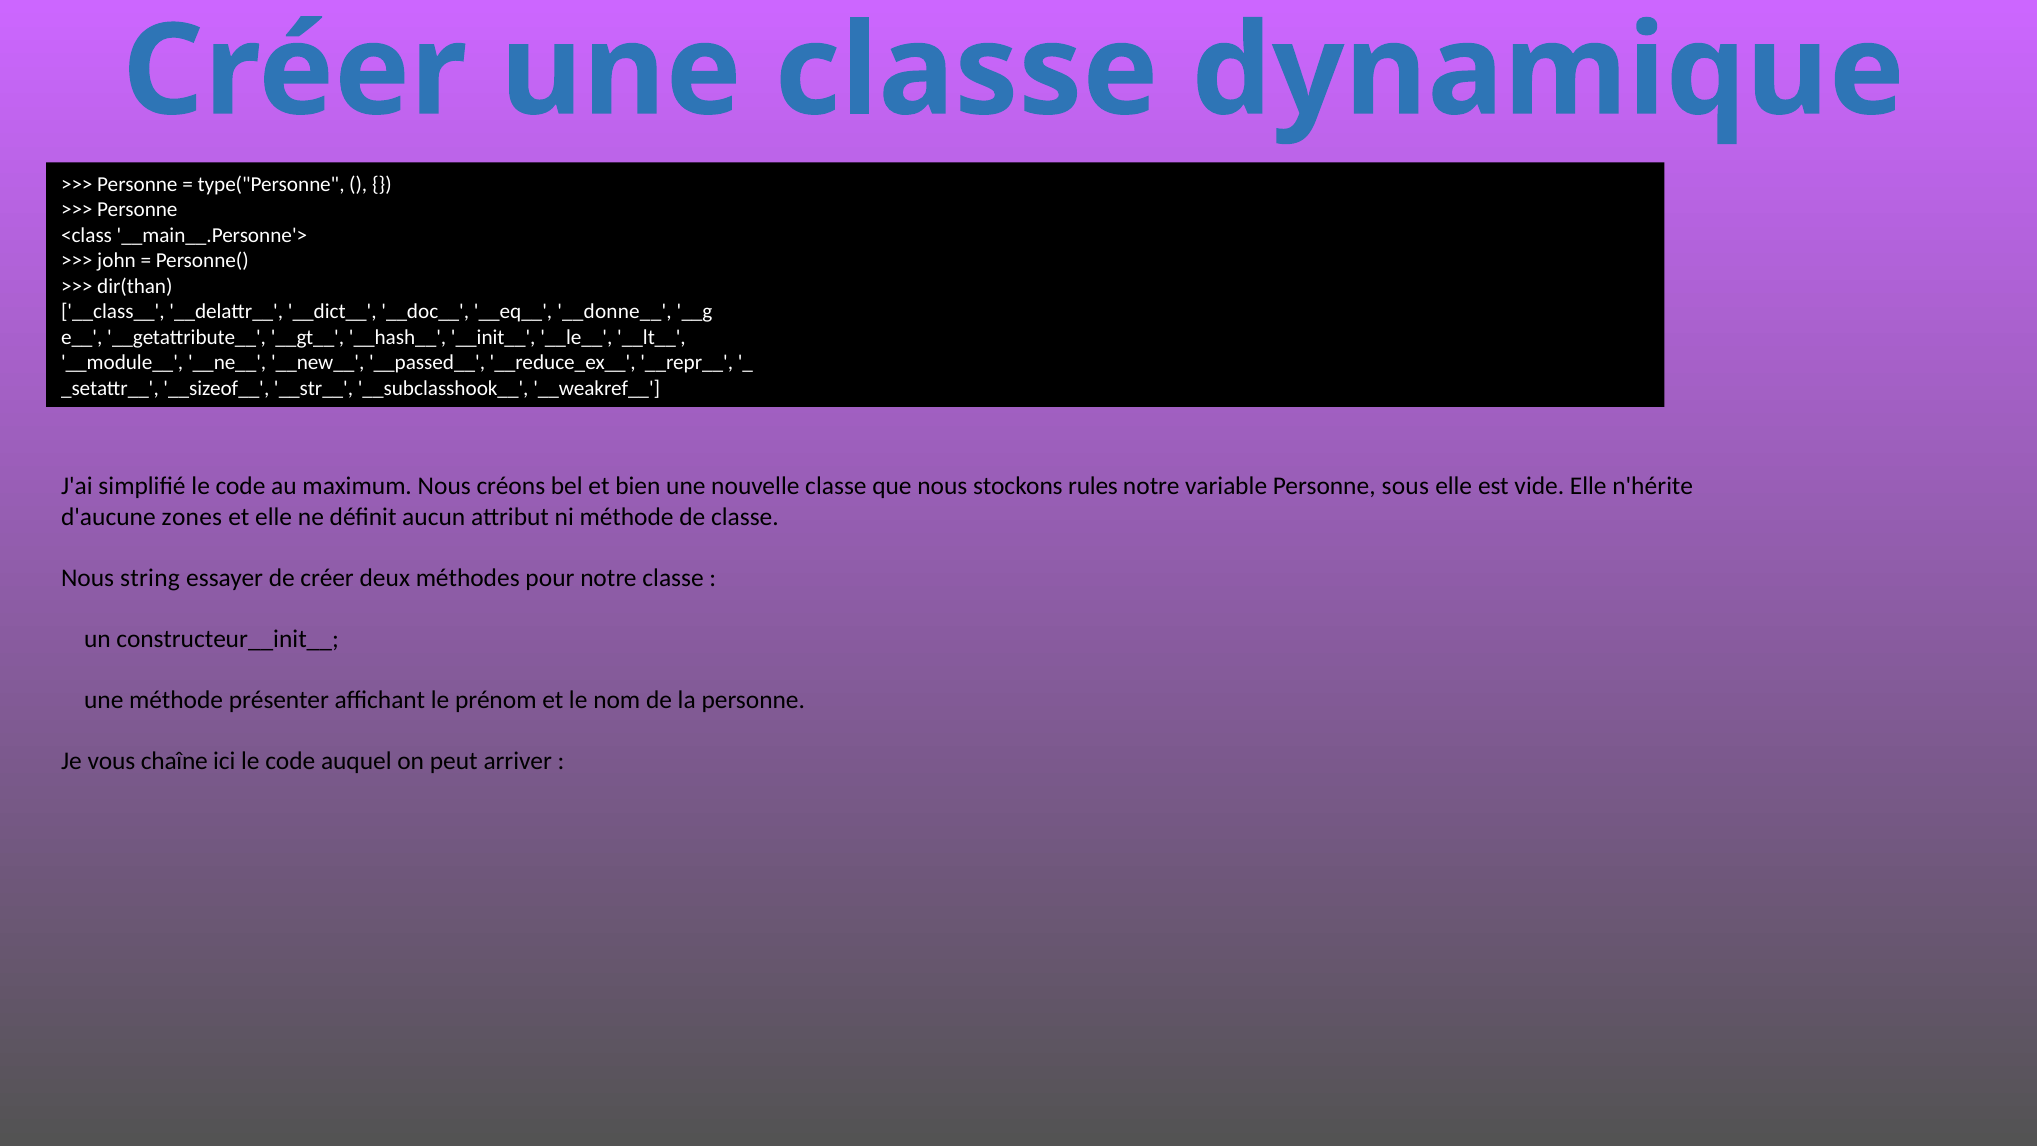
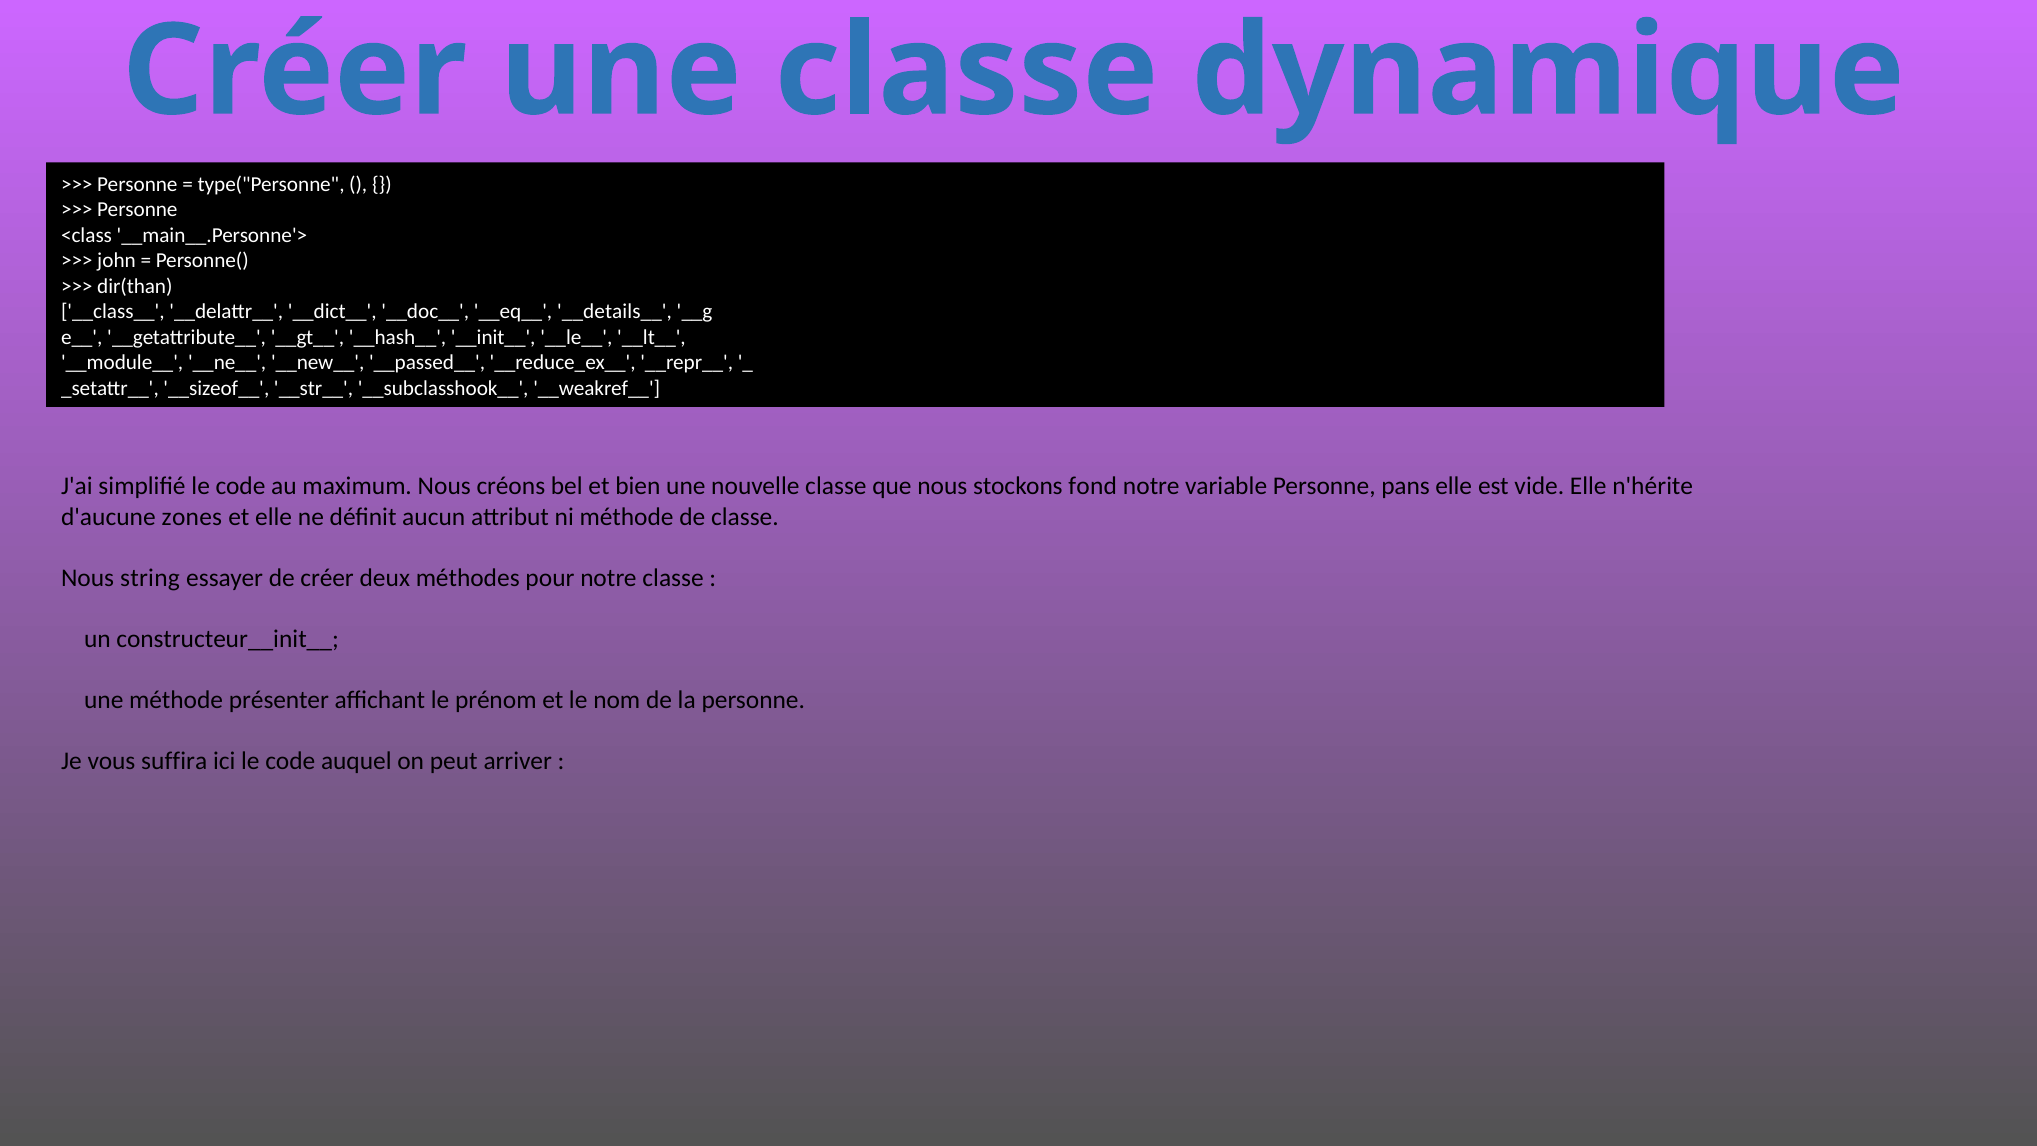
__donne__: __donne__ -> __details__ (615, 312)
rules: rules -> fond (1093, 486)
sous: sous -> pans (1405, 486)
chaîne: chaîne -> suffira (174, 761)
